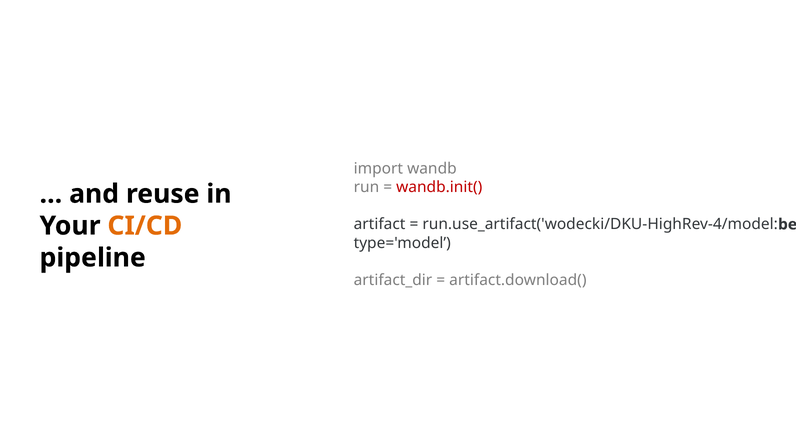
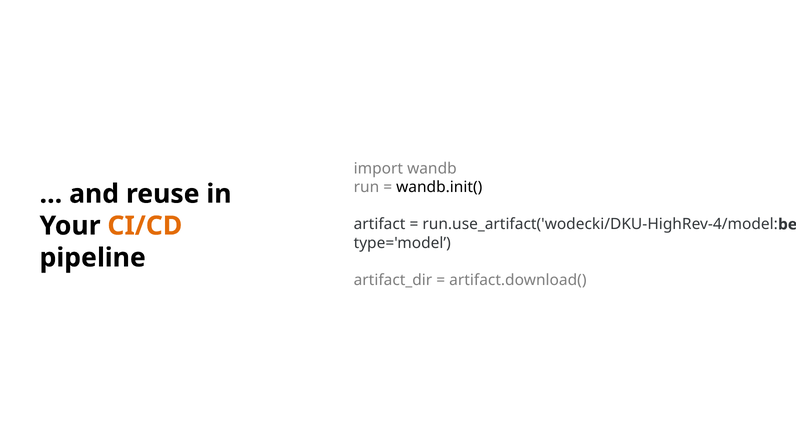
wandb.init( colour: red -> black (439, 187)
